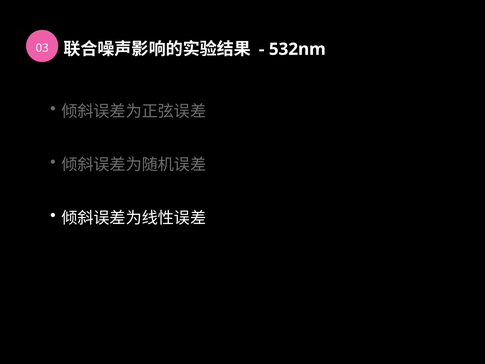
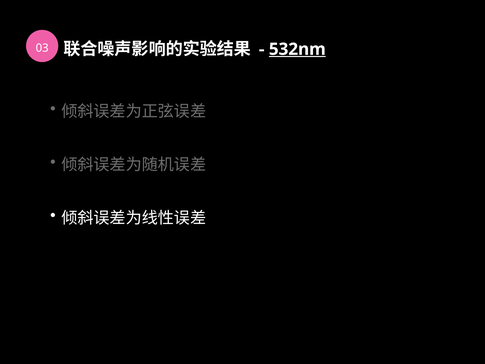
532nm underline: none -> present (297, 49)
